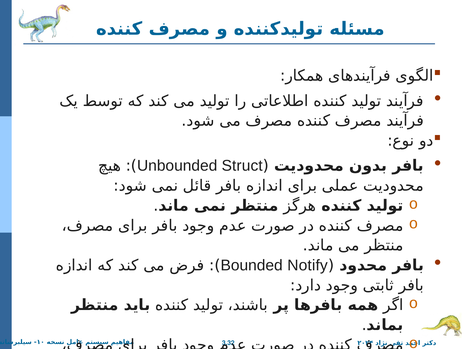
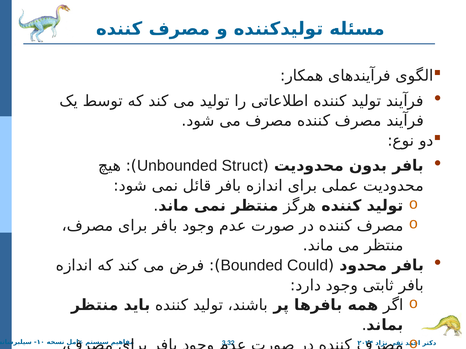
Notify: Notify -> Could (308, 266)
